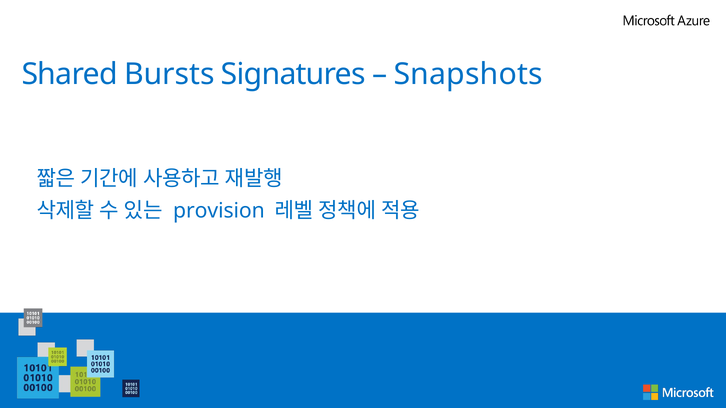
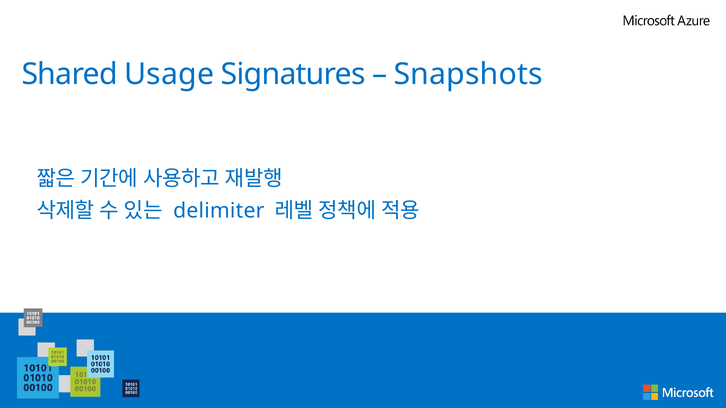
Bursts: Bursts -> Usage (169, 74)
provision: provision -> delimiter (219, 211)
